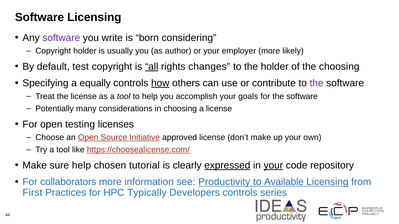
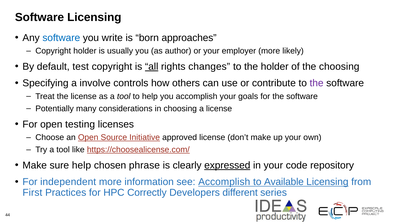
software colour: purple -> blue (61, 38)
considering: considering -> approaches (189, 38)
equally: equally -> involve (95, 83)
how underline: present -> none (160, 83)
tutorial: tutorial -> phrase (144, 166)
your underline: present -> none (273, 166)
collaborators: collaborators -> independent (68, 182)
see Productivity: Productivity -> Accomplish (224, 182)
Typically: Typically -> Correctly (147, 193)
Developers controls: controls -> different (240, 193)
